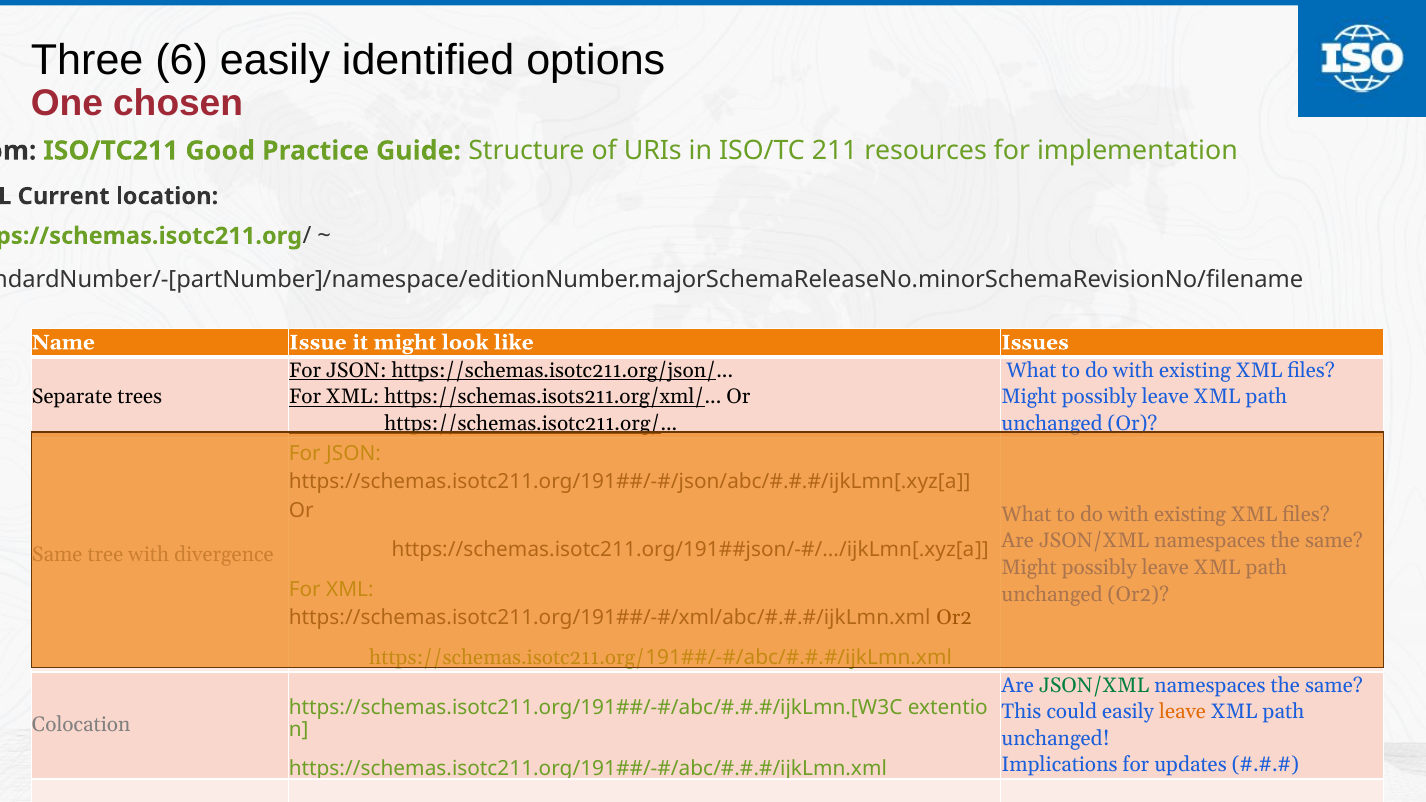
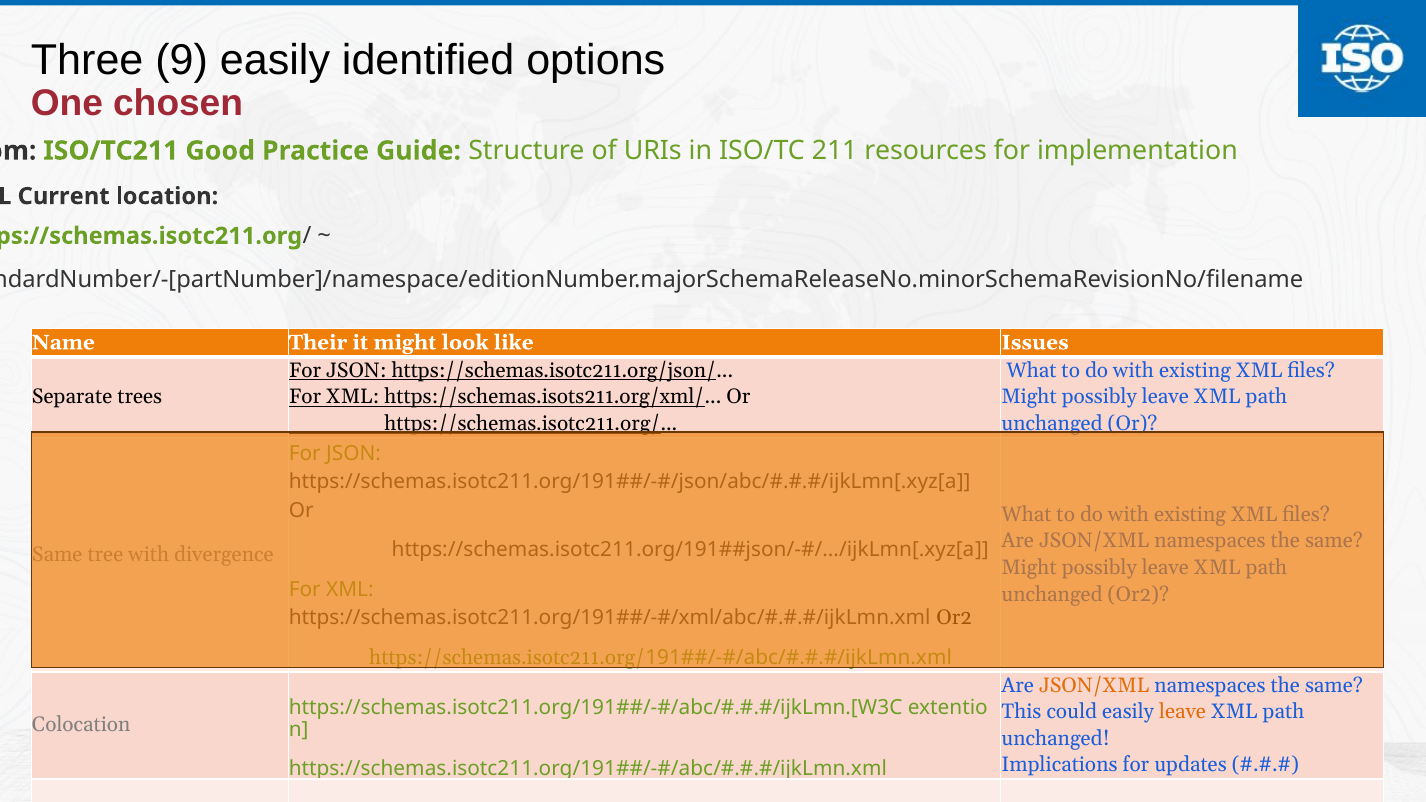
6: 6 -> 9 (182, 60)
Issue: Issue -> Their (318, 342)
JSON/XML colour: green -> orange (1094, 685)
